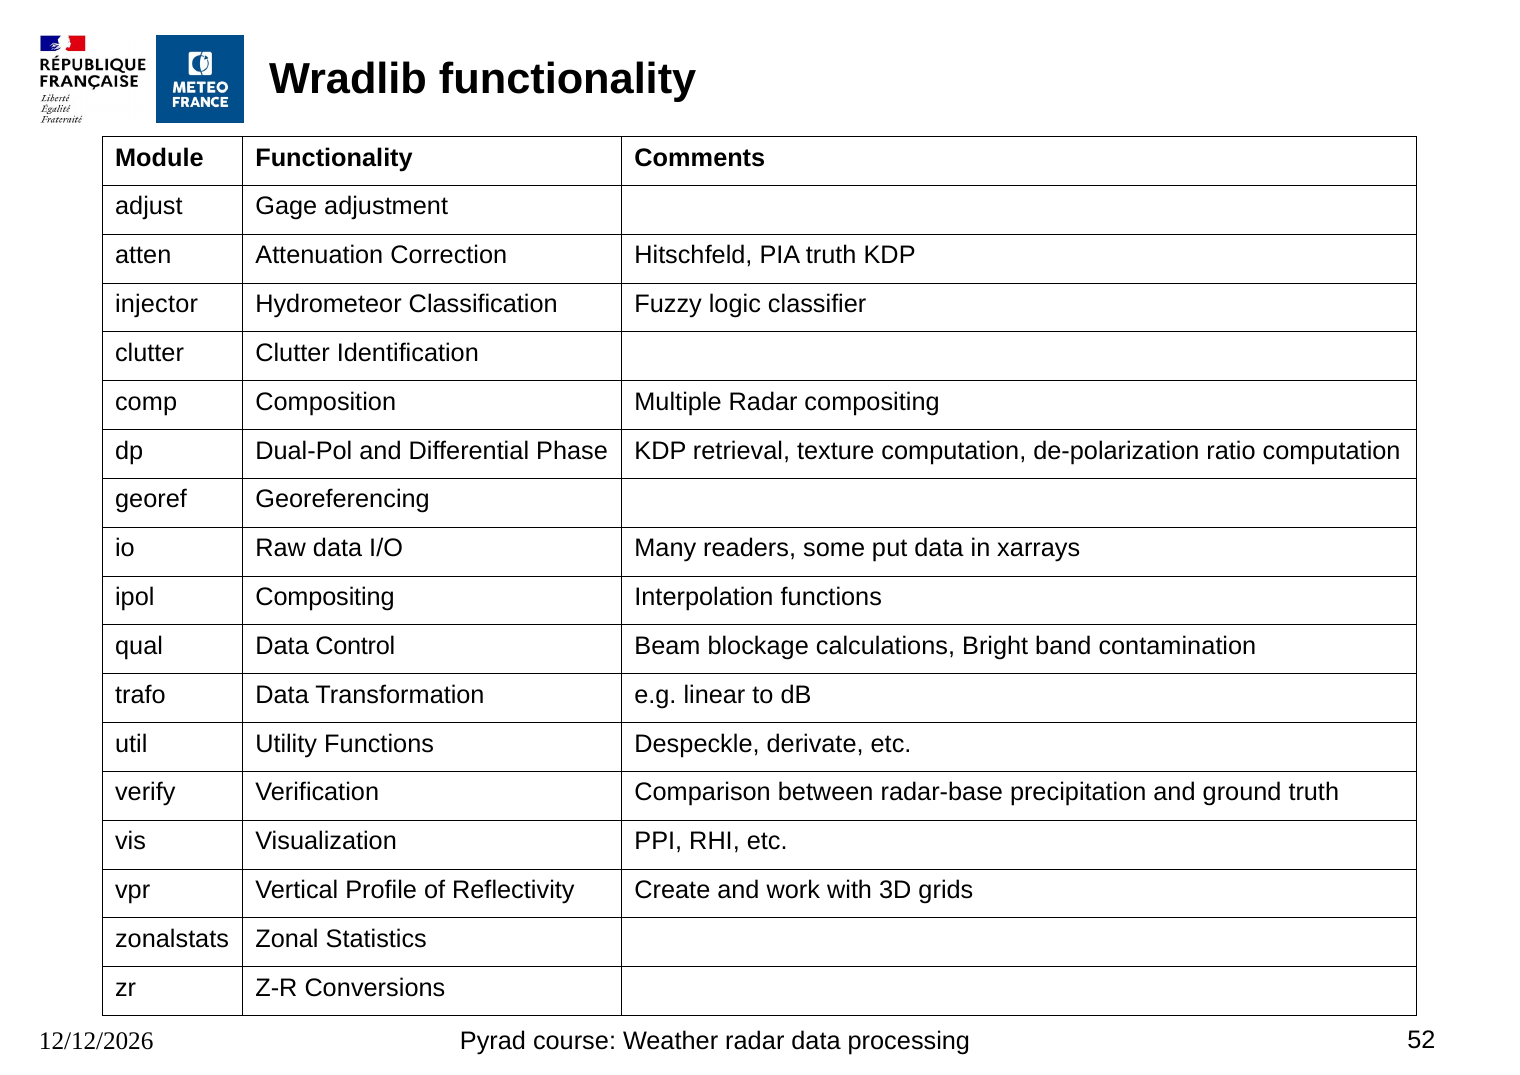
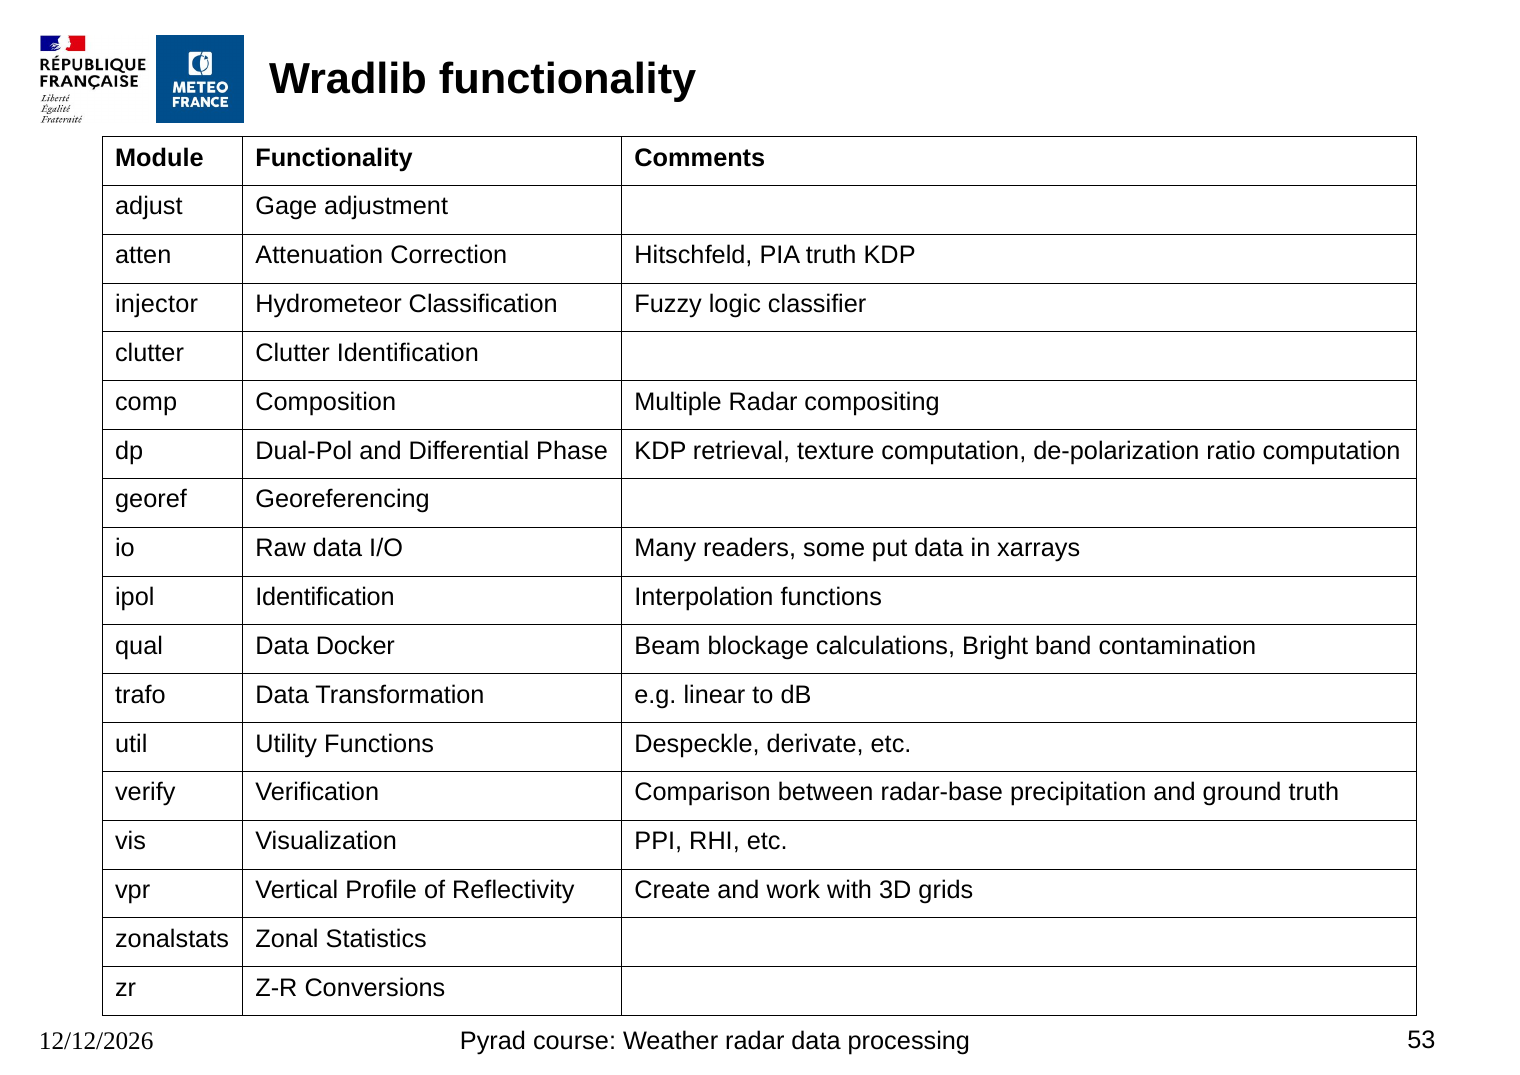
ipol Compositing: Compositing -> Identification (325, 597)
Control: Control -> Docker (355, 646)
52: 52 -> 53 (1421, 1039)
